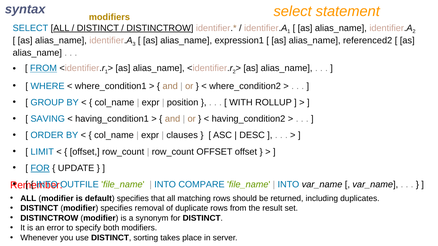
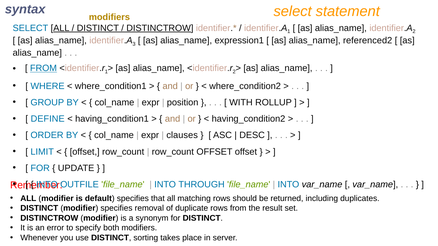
SAVING: SAVING -> DEFINE (48, 119)
FOR underline: present -> none (40, 168)
COMPARE: COMPARE -> THROUGH (202, 185)
